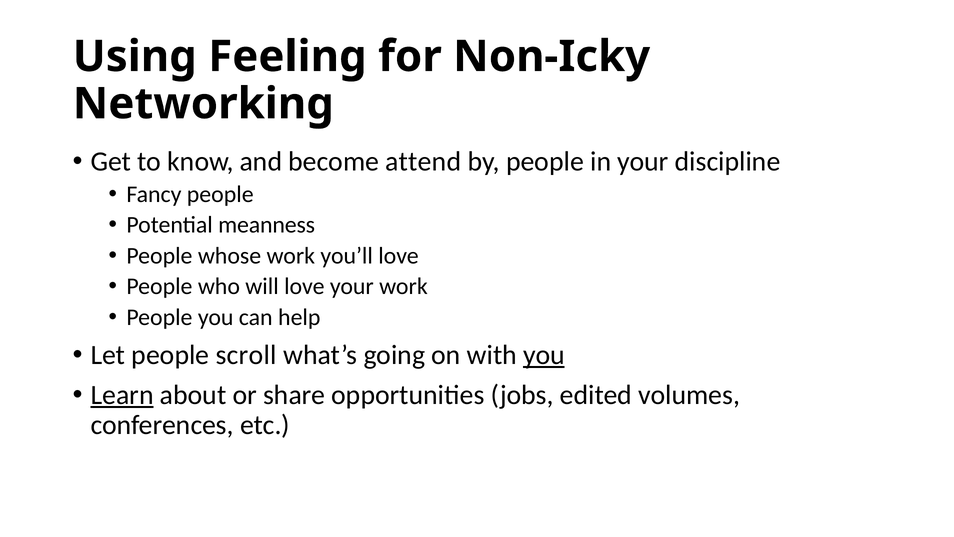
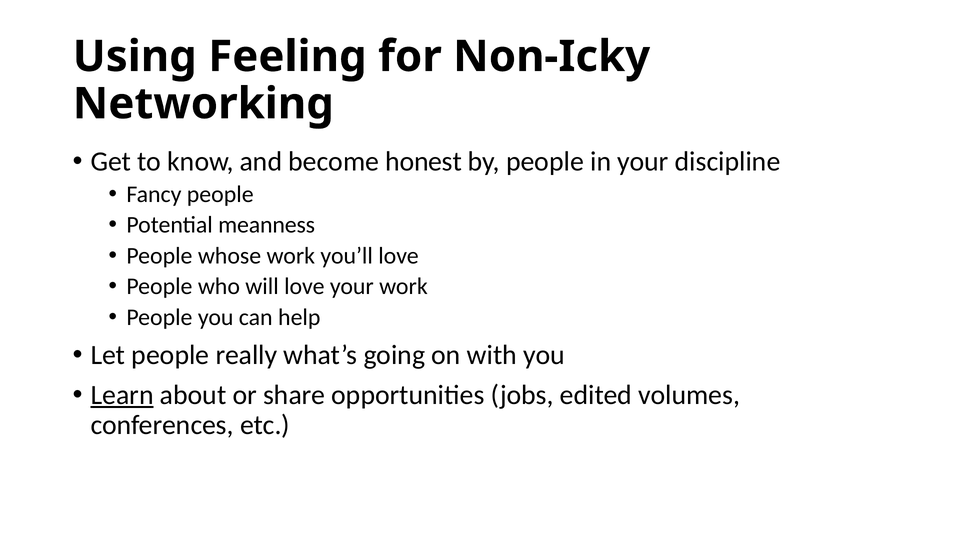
attend: attend -> honest (424, 161)
scroll: scroll -> really (246, 355)
you underline: present -> none (544, 355)
